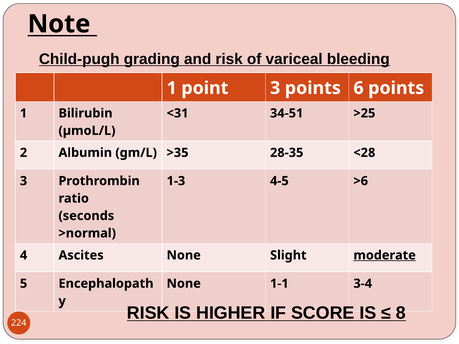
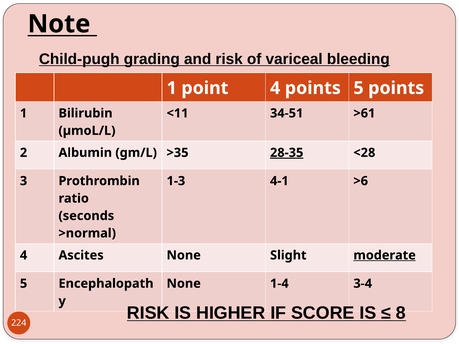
point 3: 3 -> 4 (275, 88)
points 6: 6 -> 5 (359, 88)
<31: <31 -> <11 (178, 113)
>25: >25 -> >61 (364, 113)
28-35 underline: none -> present (287, 153)
4-5: 4-5 -> 4-1 (279, 181)
1-1: 1-1 -> 1-4 (279, 284)
